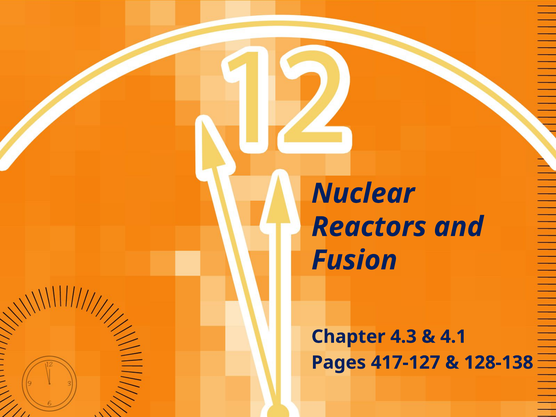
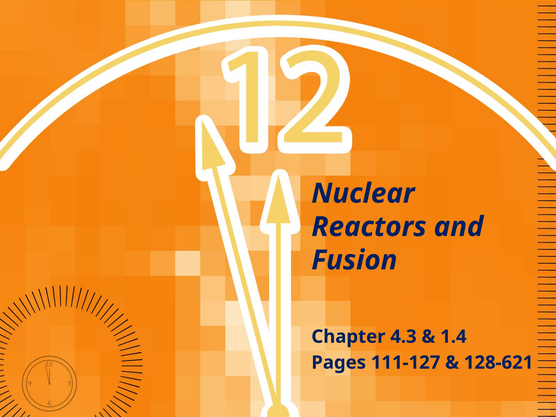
4.1: 4.1 -> 1.4 (453, 337)
417-127: 417-127 -> 111-127 (406, 363)
128-138: 128-138 -> 128-621 (499, 363)
